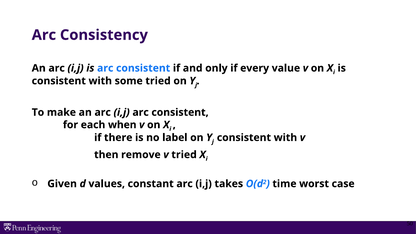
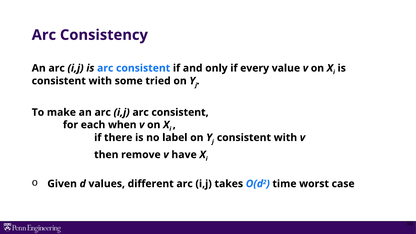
v tried: tried -> have (184, 155)
constant: constant -> different (151, 184)
